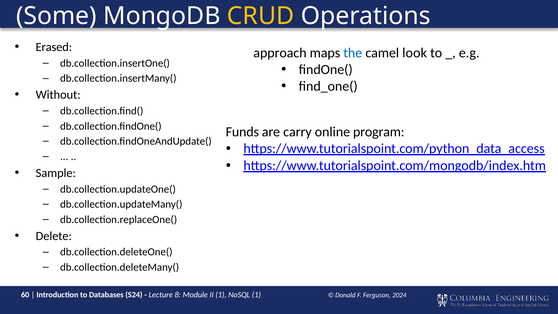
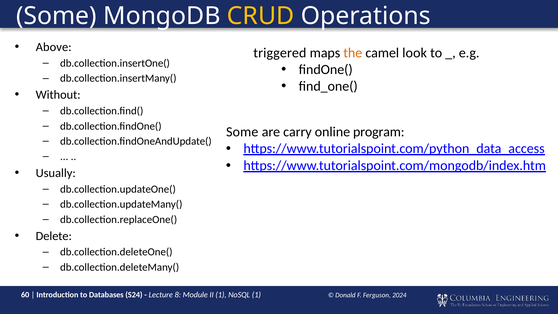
Erased: Erased -> Above (54, 47)
approach: approach -> triggered (280, 53)
the colour: blue -> orange (353, 53)
Funds: Funds -> Some (242, 132)
Sample: Sample -> Usually (56, 173)
